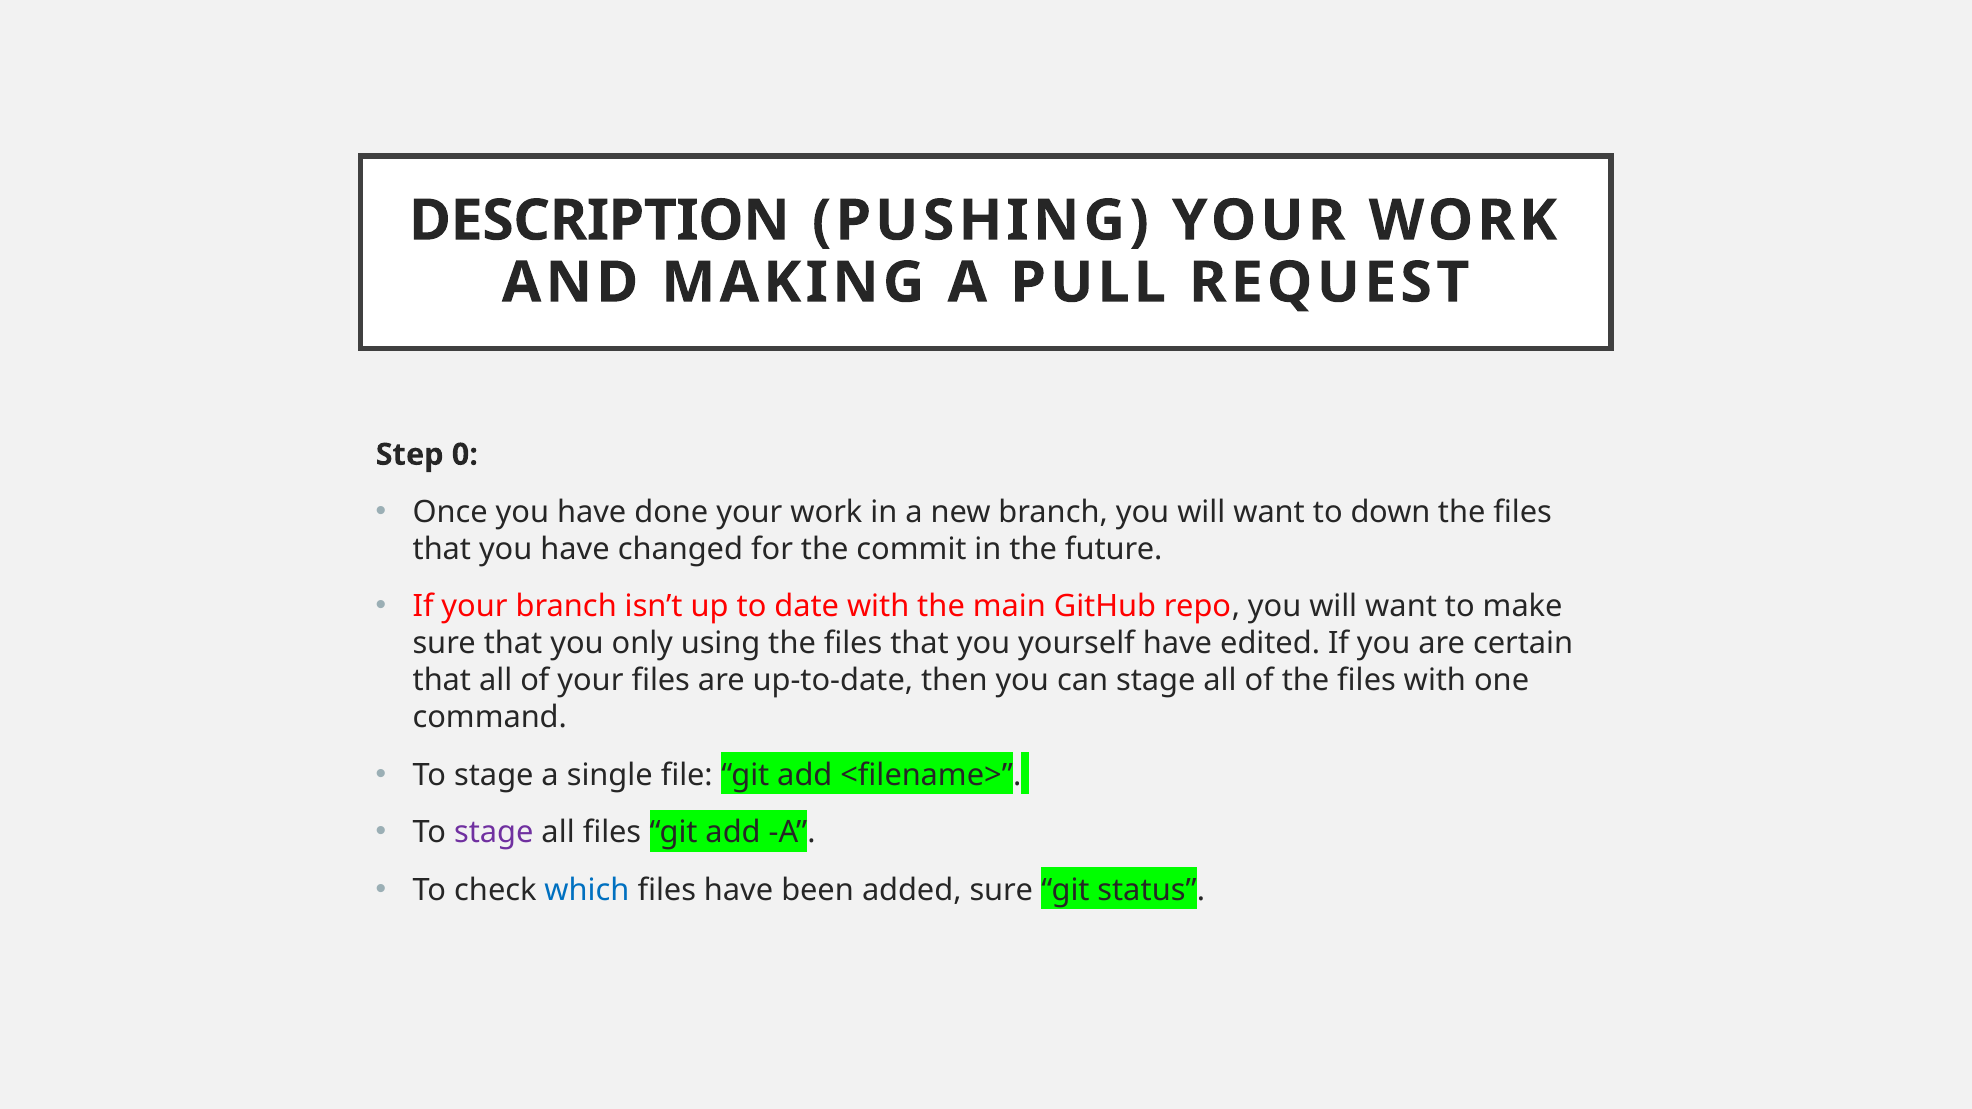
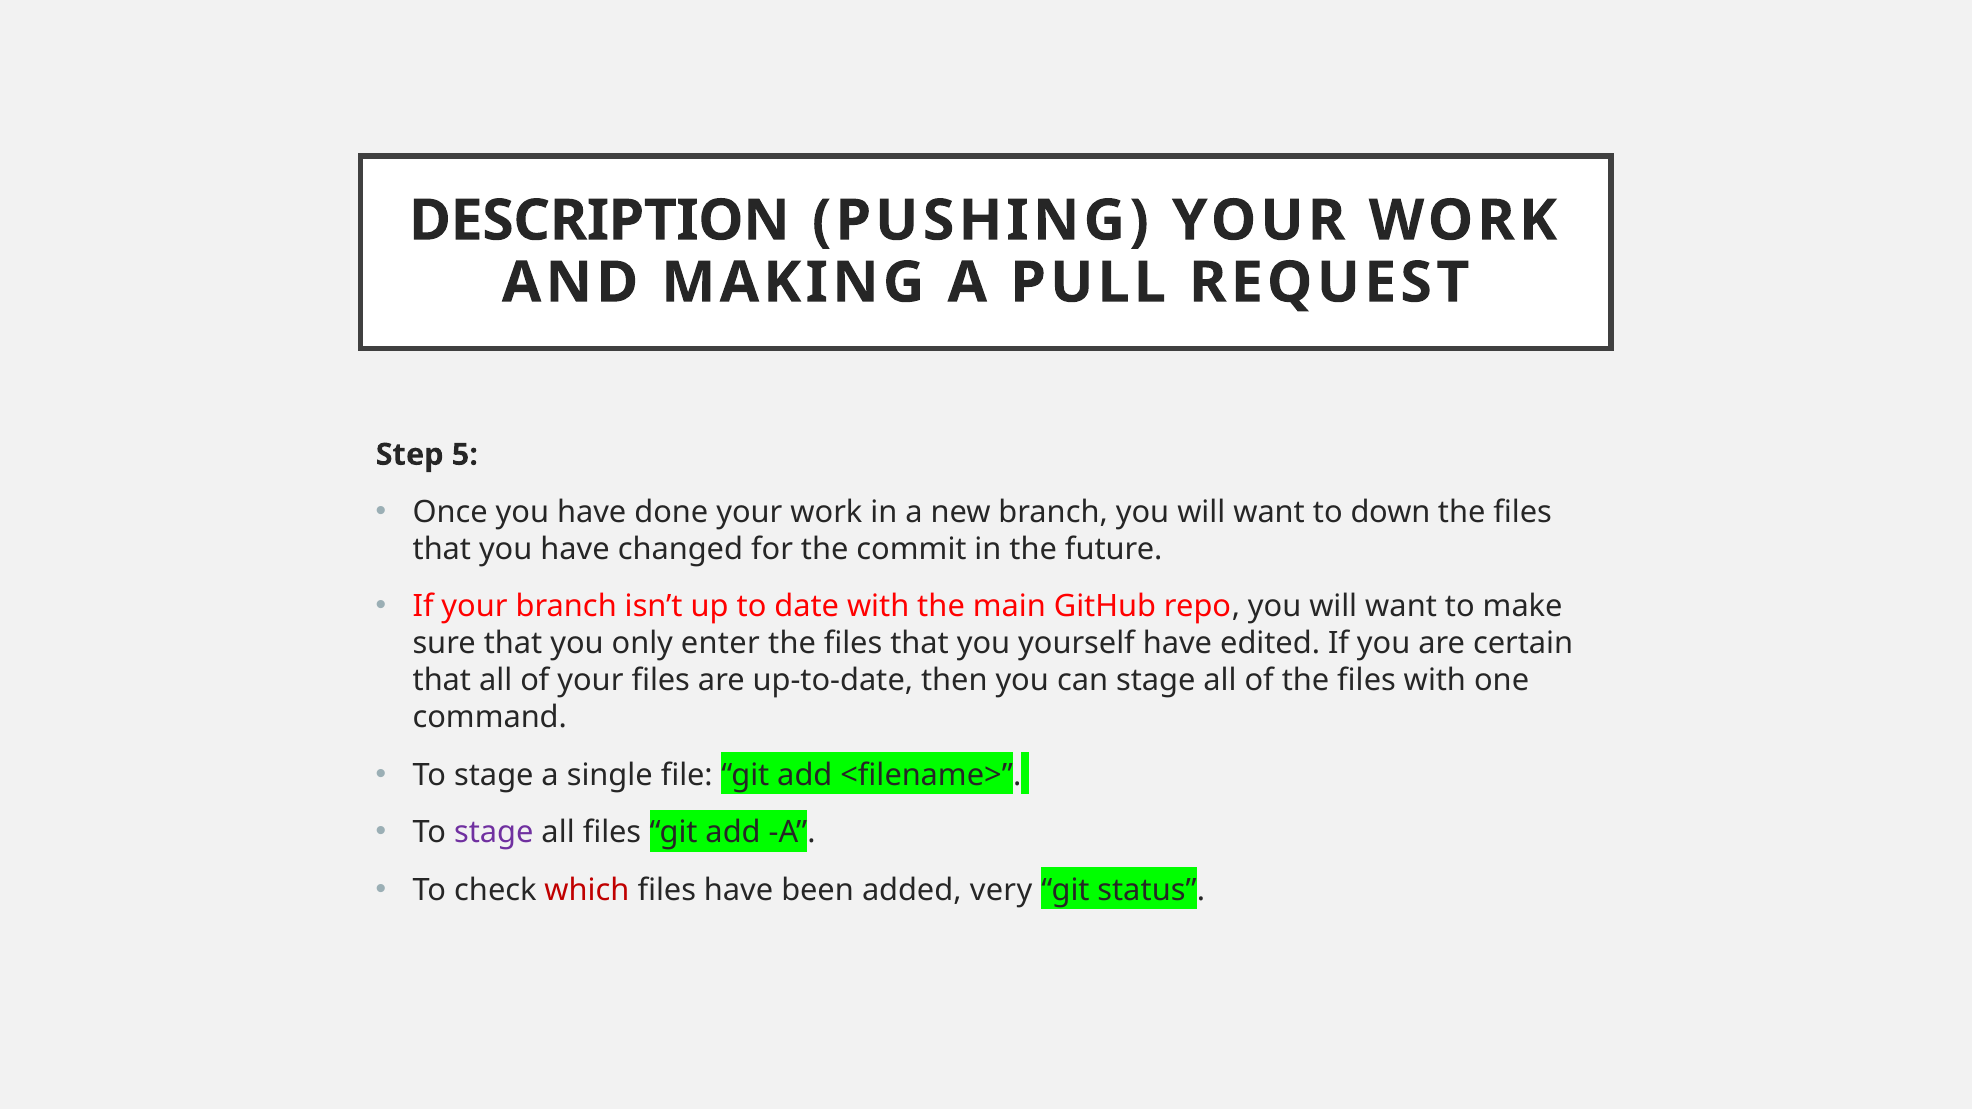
0: 0 -> 5 (465, 455)
using: using -> enter (720, 644)
which colour: blue -> red (587, 890)
added sure: sure -> very (1001, 890)
